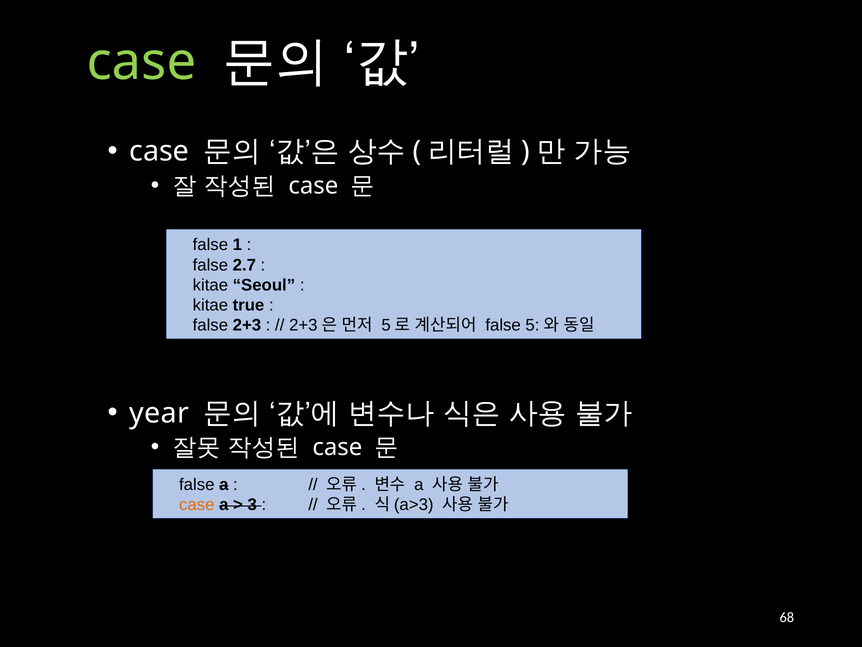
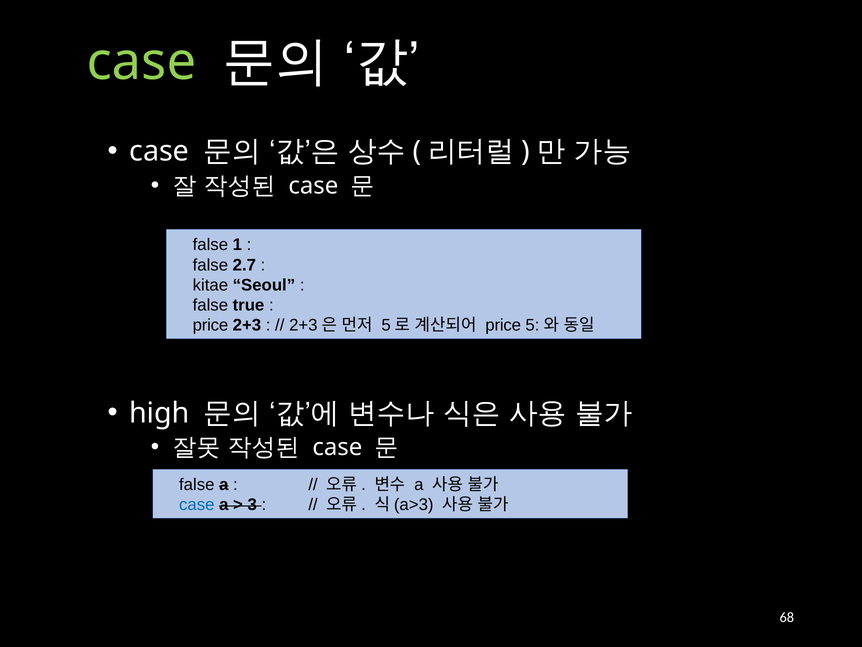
kitae: kitae -> false (210, 305)
false: false -> price (210, 325)
false: false -> price (503, 325)
year: year -> high (159, 413)
case colour: orange -> blue (197, 505)
